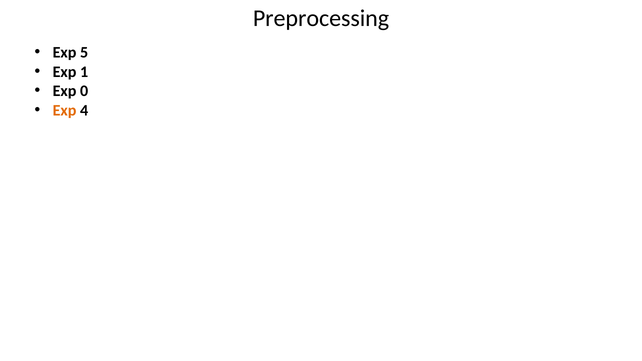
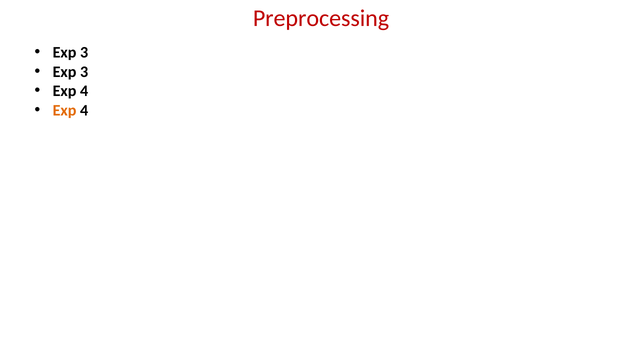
Preprocessing colour: black -> red (321, 18)
5: 5 -> 3 (84, 53)
1: 1 -> 3 (84, 72)
0: 0 -> 4 (84, 91)
